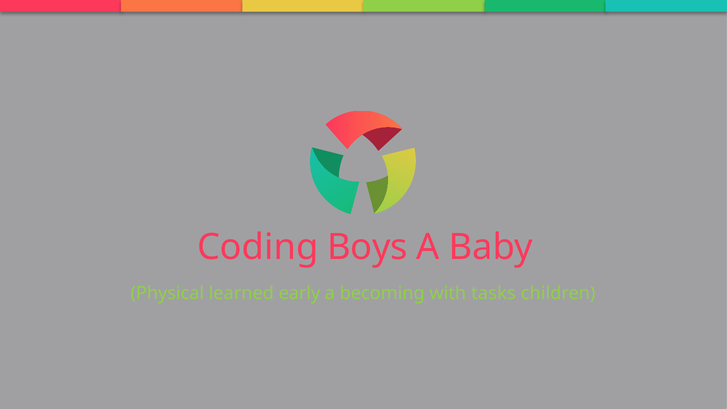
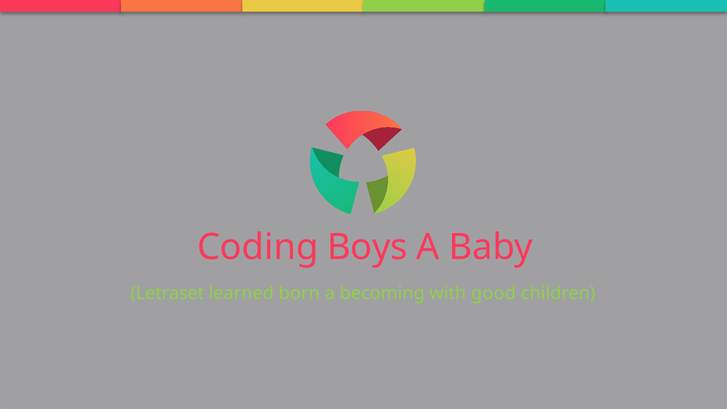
Physical: Physical -> Letraset (167, 293)
early: early -> born (299, 293)
tasks: tasks -> good (493, 293)
